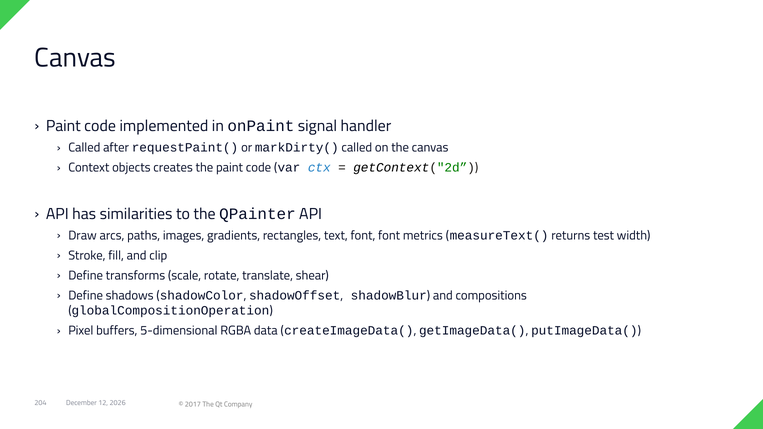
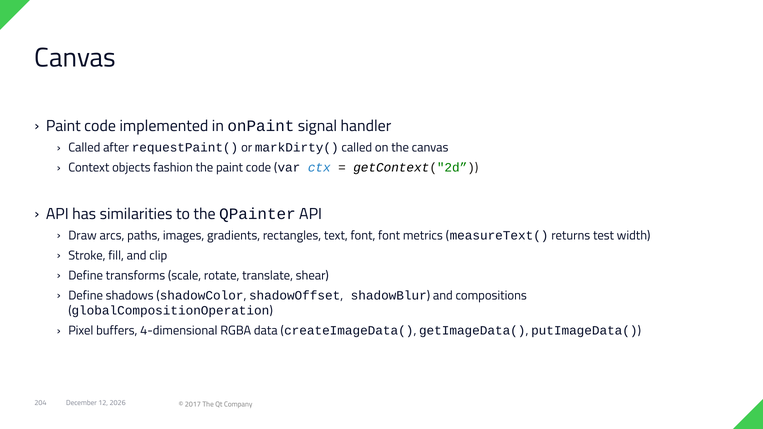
creates: creates -> fashion (173, 168)
5-dimensional: 5-dimensional -> 4-dimensional (179, 331)
